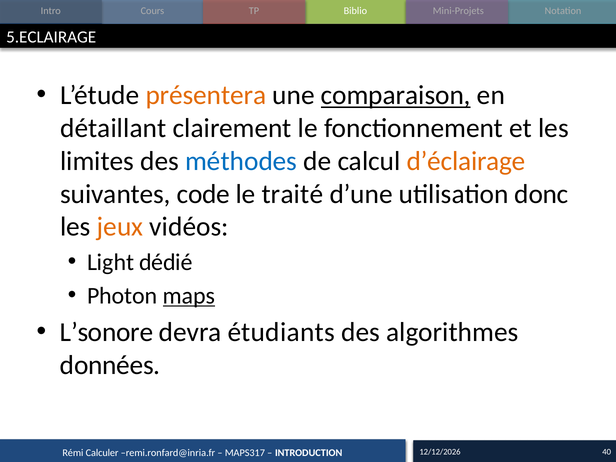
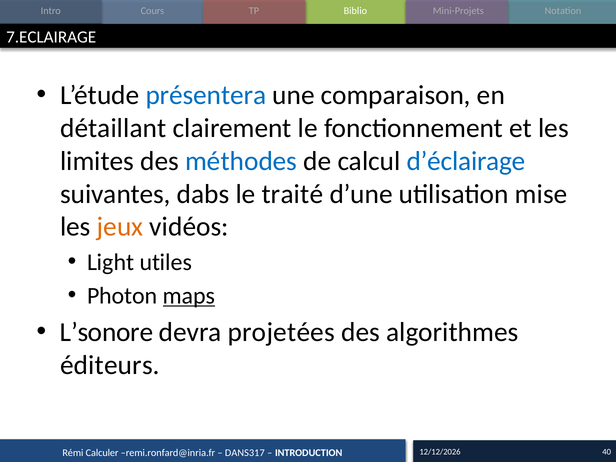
5.ECLAIRAGE: 5.ECLAIRAGE -> 7.ECLAIRAGE (51, 37)
présentera colour: orange -> blue (206, 95)
comparaison underline: present -> none (396, 95)
d’éclairage colour: orange -> blue (466, 161)
code: code -> dabs (203, 194)
donc: donc -> mise (541, 194)
dédié: dédié -> utiles (166, 262)
étudiants: étudiants -> projetées (281, 332)
données: données -> éditeurs (110, 365)
MAPS317: MAPS317 -> DANS317 (245, 453)
